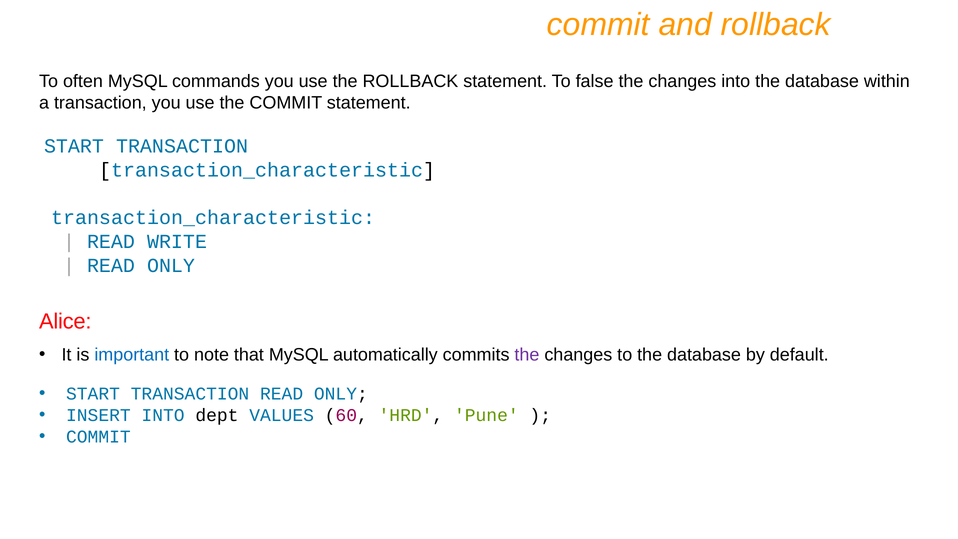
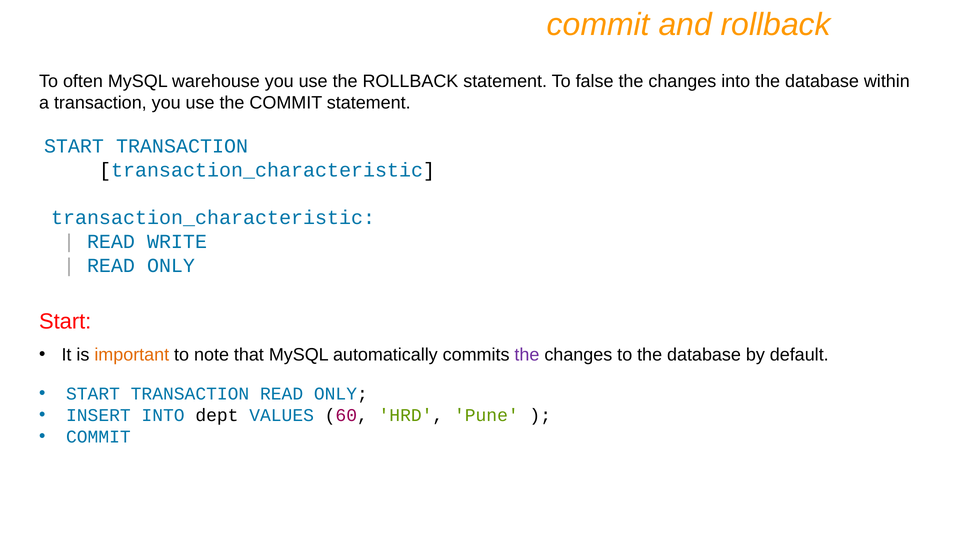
commands: commands -> warehouse (216, 81)
Alice: Alice -> Start (65, 322)
important colour: blue -> orange (132, 355)
